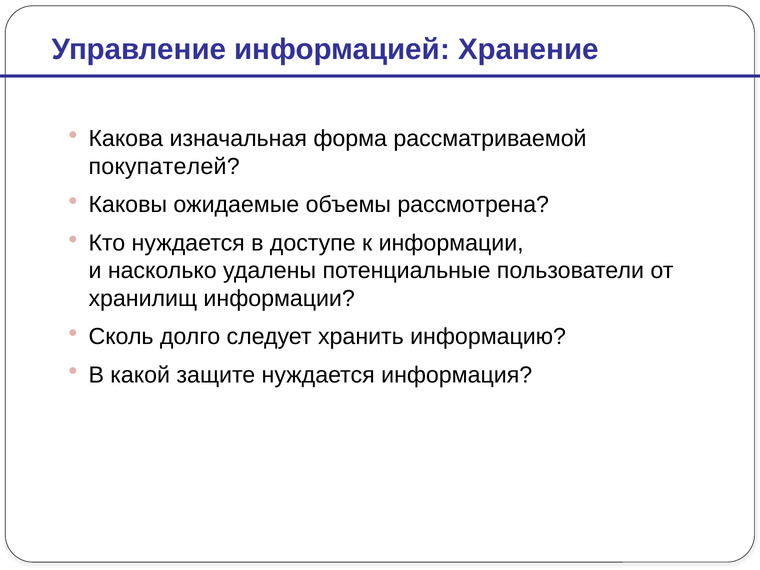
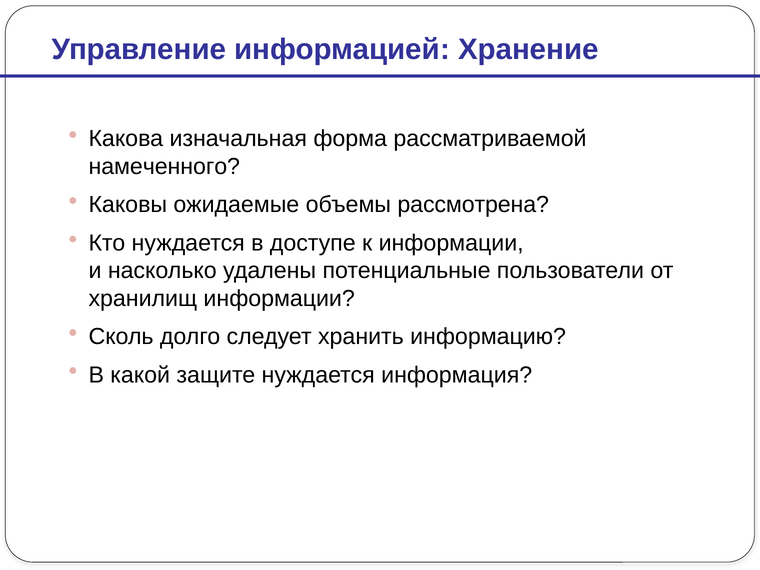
покупателей: покупателей -> намеченного (164, 167)
